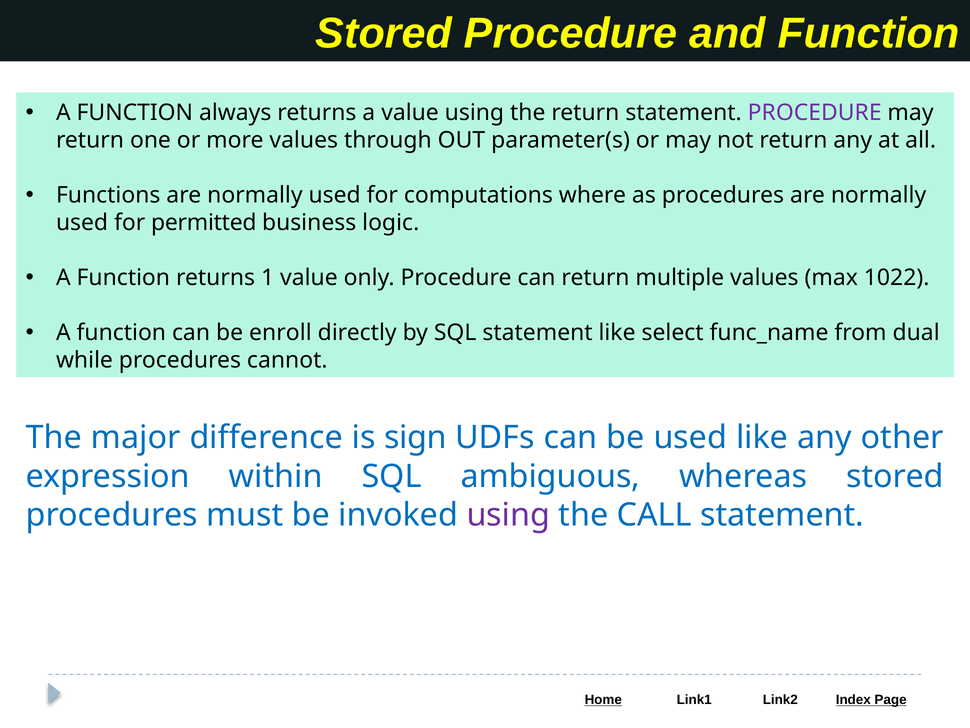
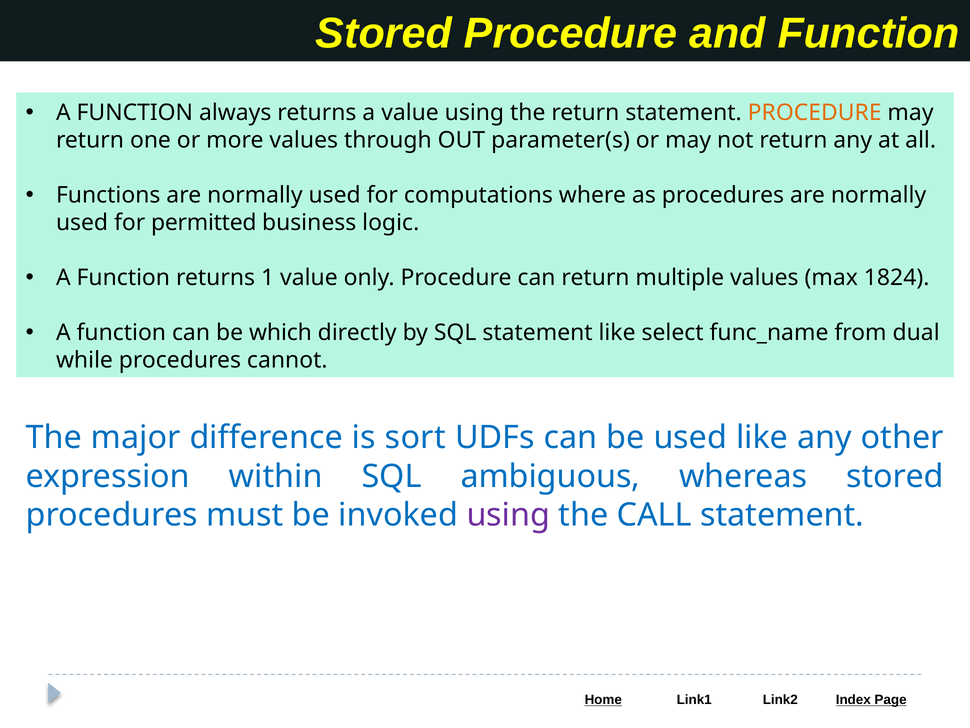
PROCEDURE colour: purple -> orange (815, 113)
1022: 1022 -> 1824 (897, 278)
enroll: enroll -> which (280, 333)
sign: sign -> sort (415, 437)
